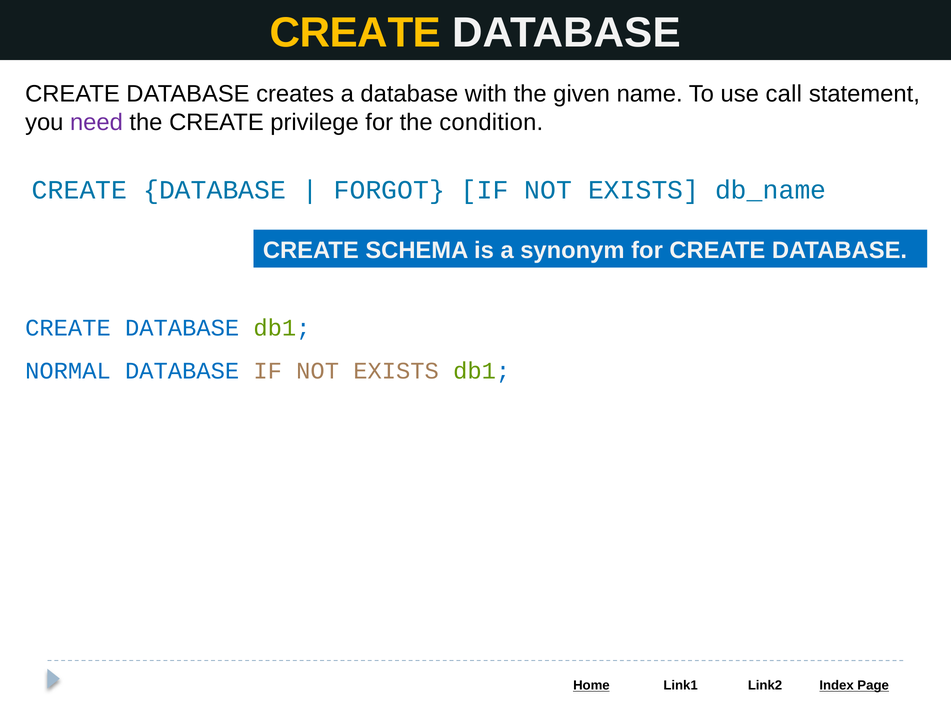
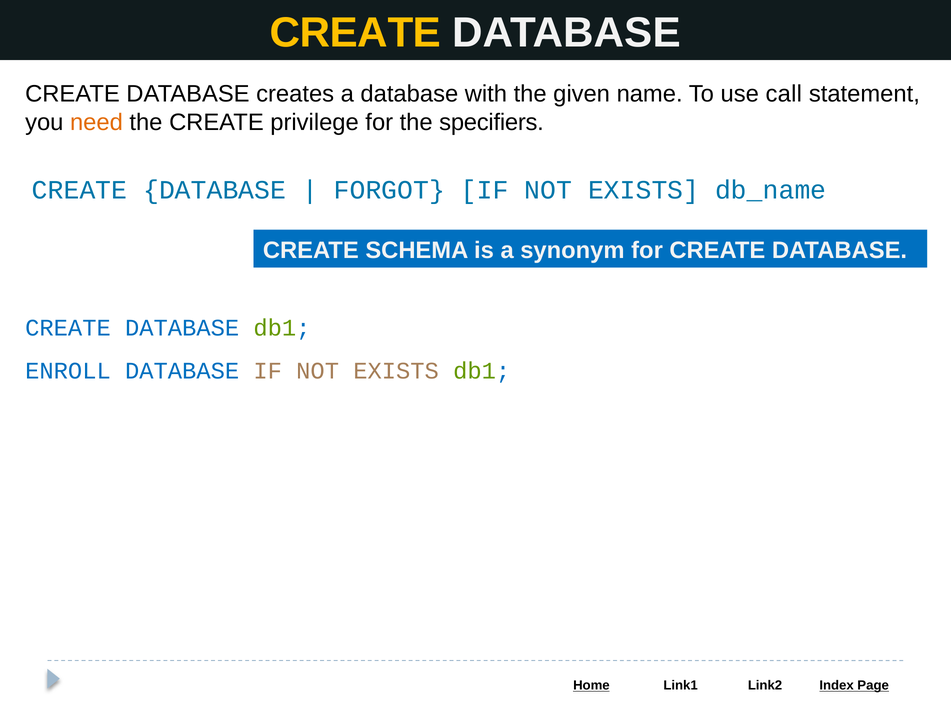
need colour: purple -> orange (96, 122)
condition: condition -> specifiers (492, 122)
NORMAL: NORMAL -> ENROLL (68, 371)
